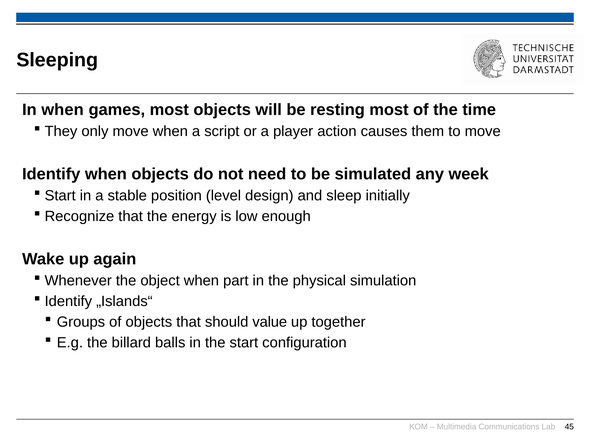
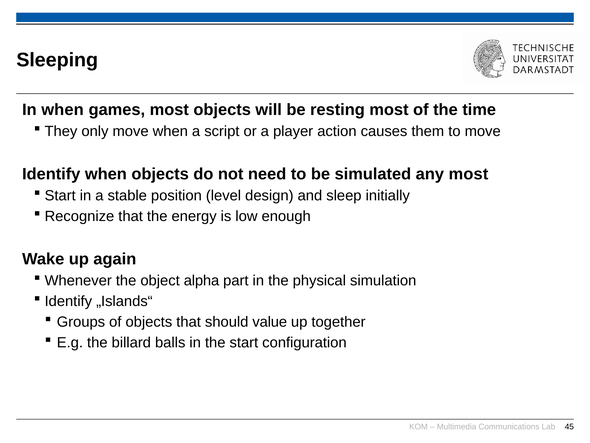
any week: week -> most (468, 174)
object when: when -> alpha (201, 280)
